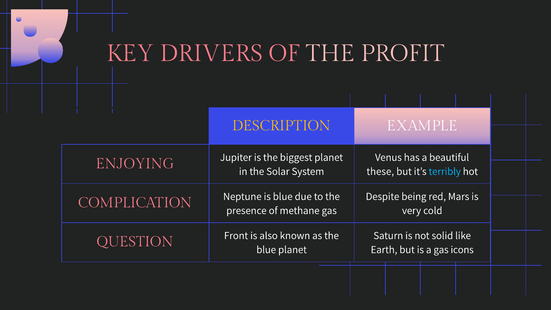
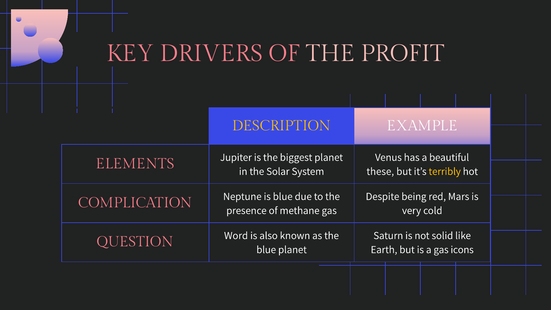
ENJOYING: ENJOYING -> ELEMENTS (135, 164)
terribly colour: light blue -> yellow (445, 171)
Front: Front -> Word (236, 235)
